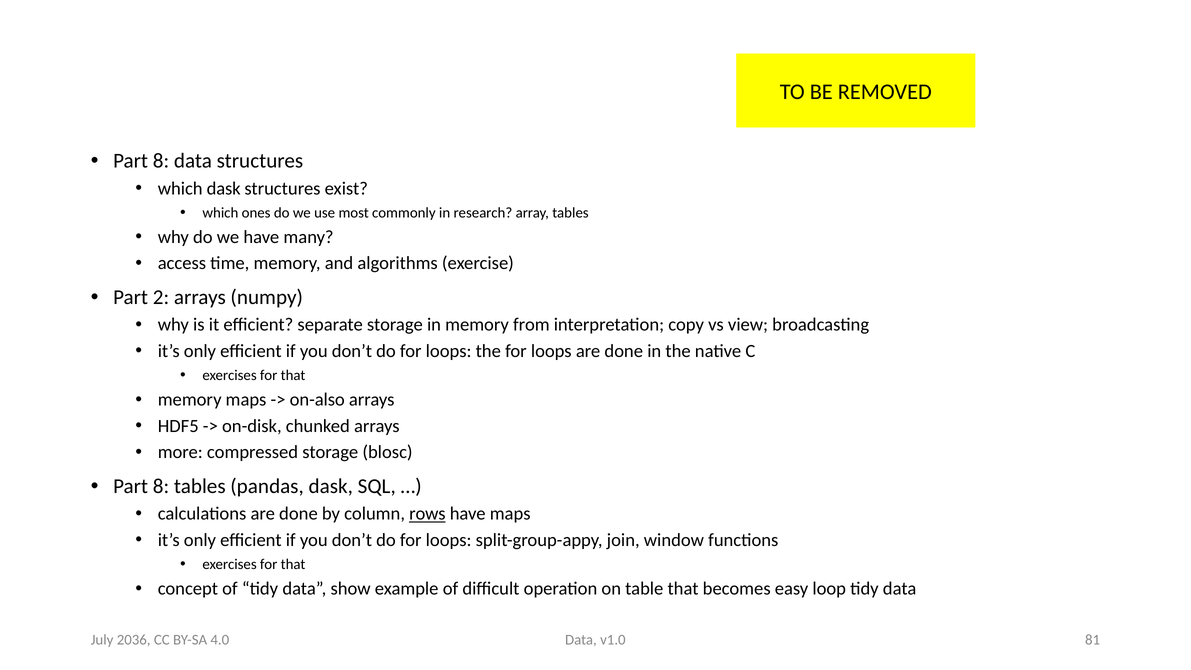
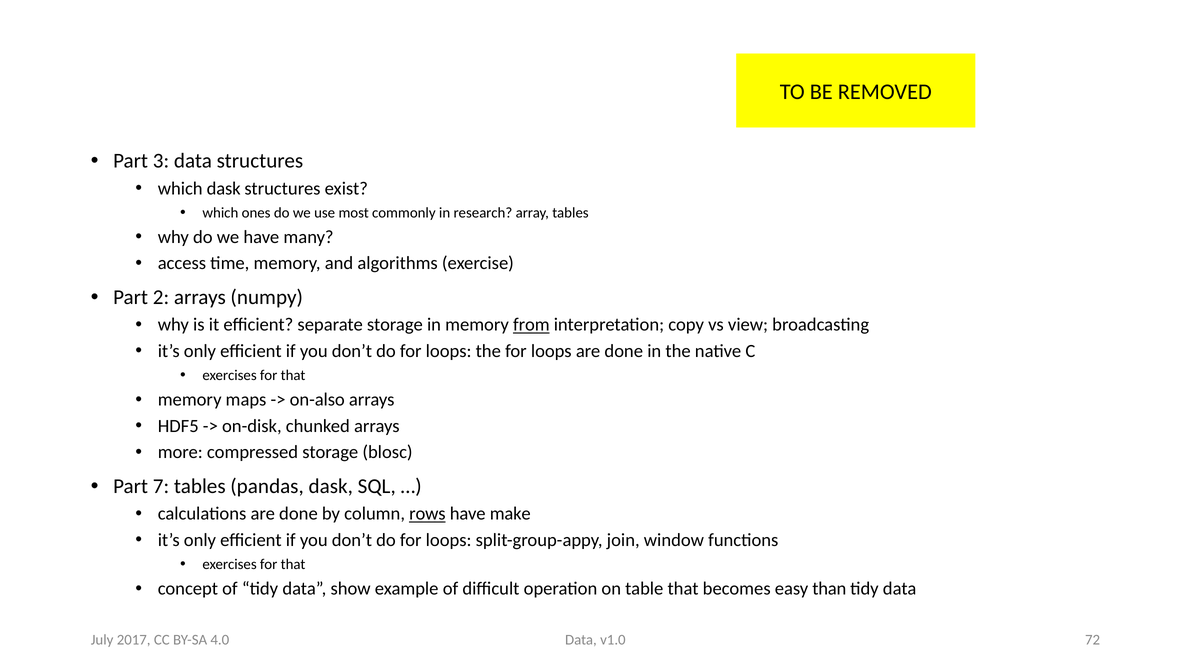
8: 8 -> 3 (161, 161)
from underline: none -> present (531, 325)
8: 8 -> 7 (161, 486)
have maps: maps -> make (510, 514)
loop: loop -> than (829, 589)
81: 81 -> 72 (1093, 640)
2036: 2036 -> 2017 (134, 640)
